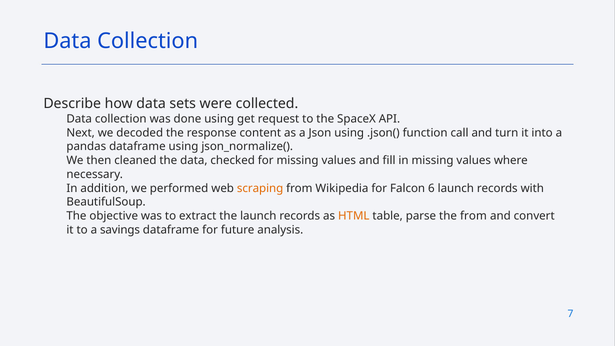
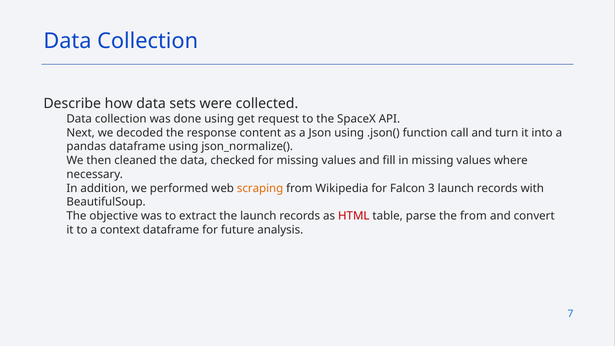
6: 6 -> 3 (431, 188)
HTML colour: orange -> red (354, 216)
savings: savings -> context (120, 230)
